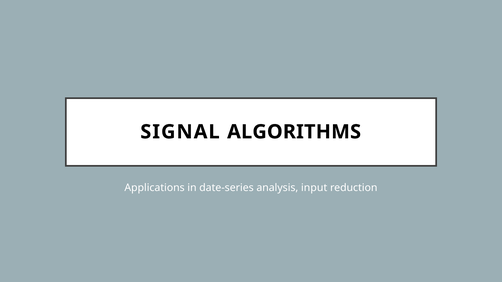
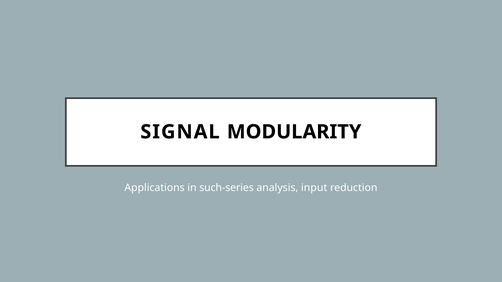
ALGORITHMS: ALGORITHMS -> MODULARITY (294, 132)
date-series: date-series -> such-series (227, 188)
